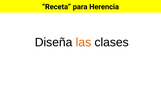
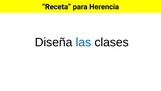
las colour: orange -> blue (83, 42)
